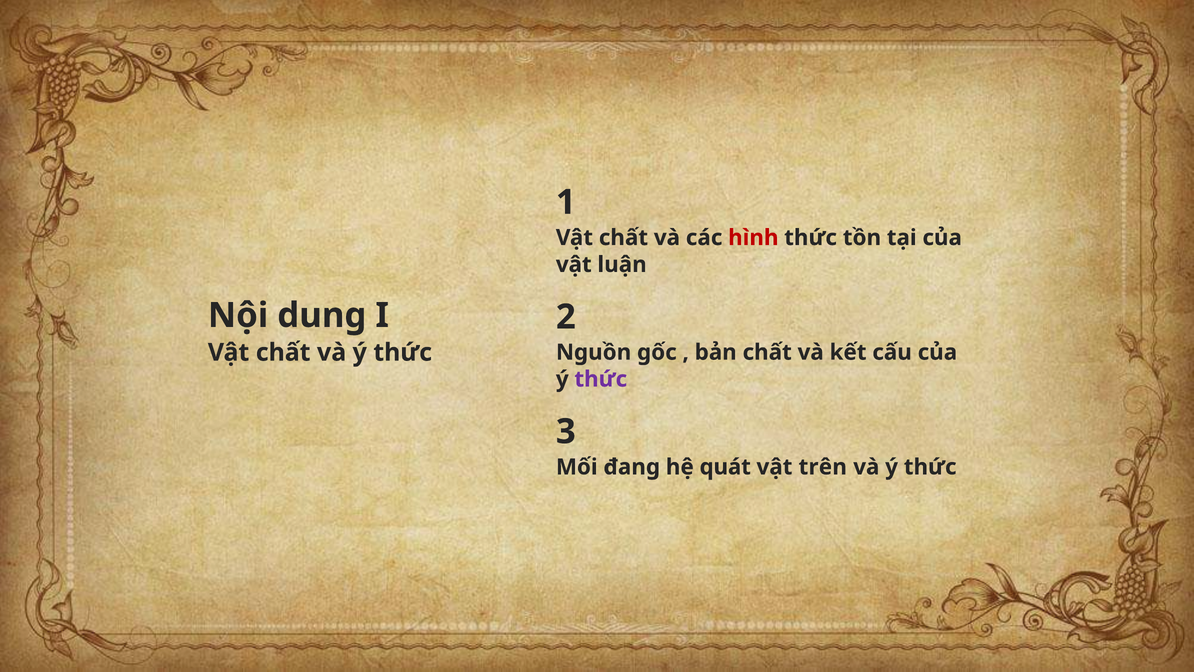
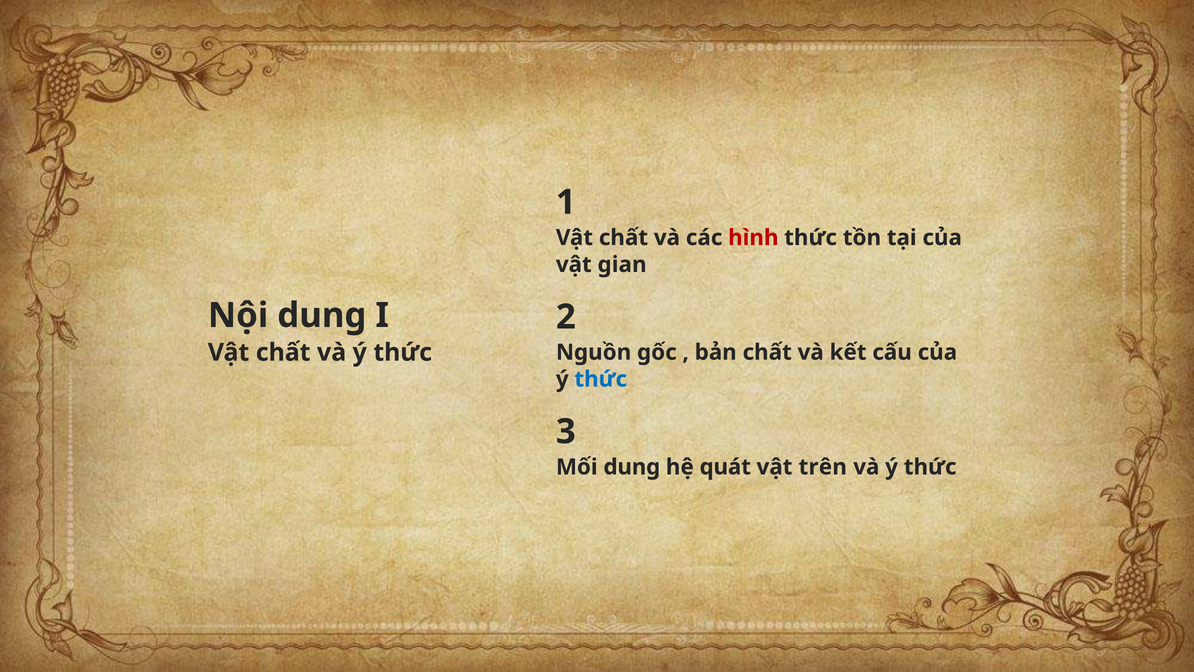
luận: luận -> gian (622, 264)
thức colour: purple -> blue (601, 379)
Mối đang: đang -> dung (632, 467)
